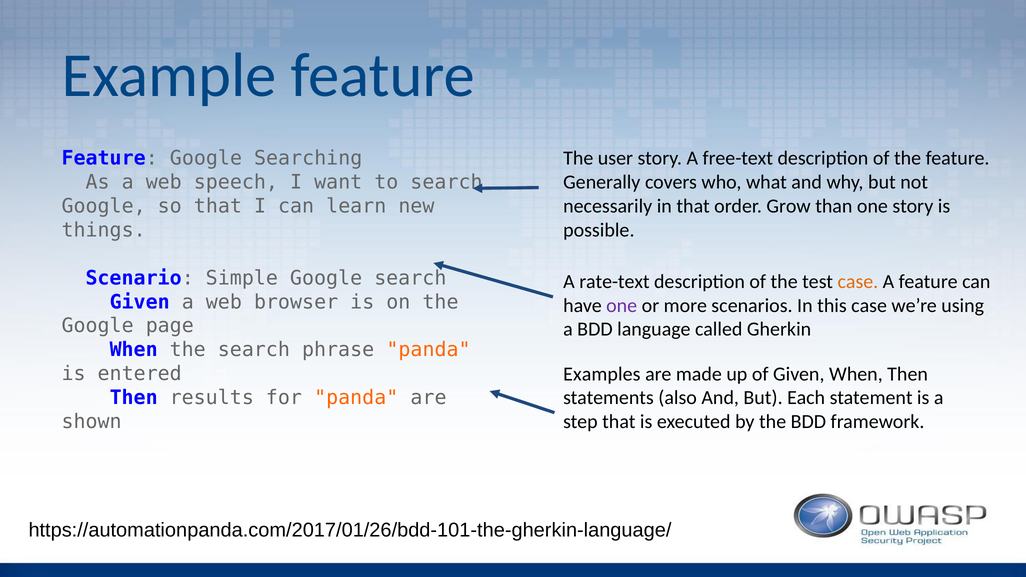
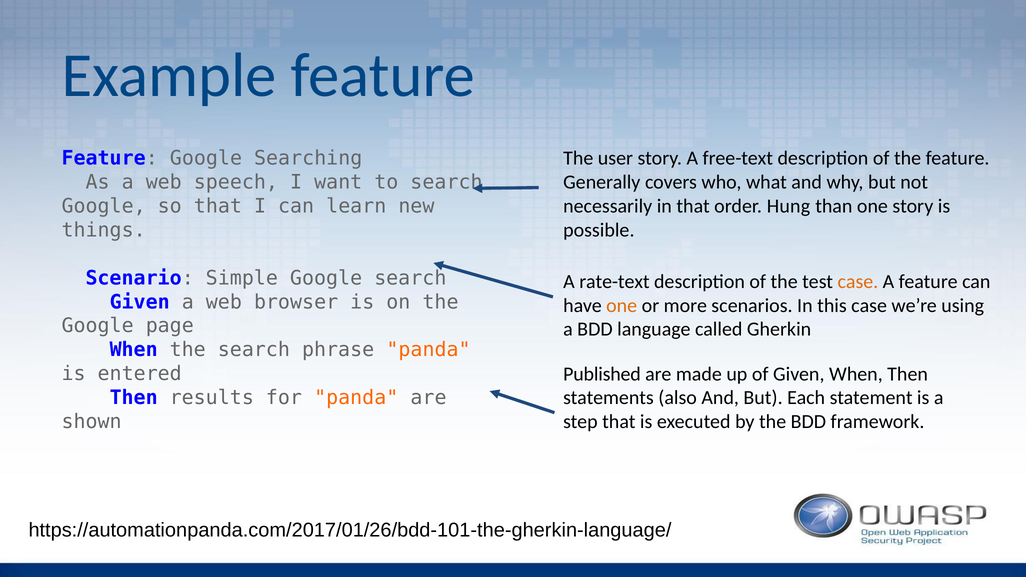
Grow: Grow -> Hung (788, 206)
one colour: purple -> orange (622, 306)
Examples: Examples -> Published (602, 374)
